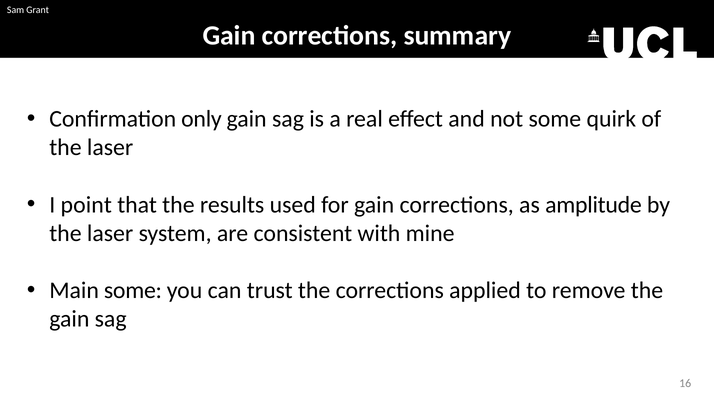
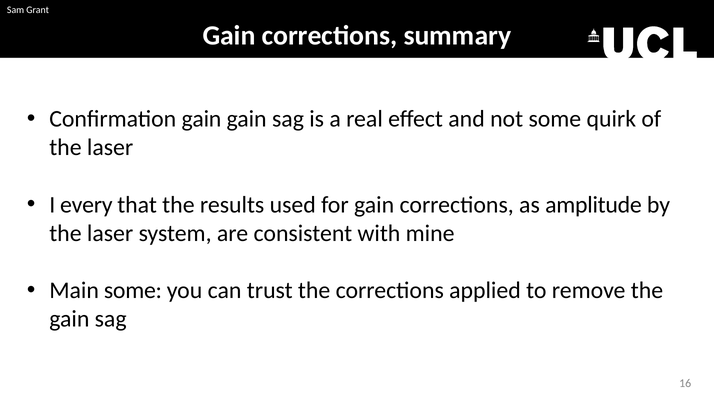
Confirmation only: only -> gain (201, 119)
point: point -> every (86, 205)
